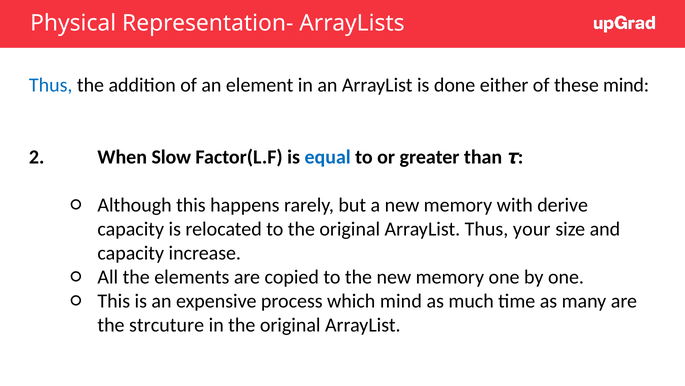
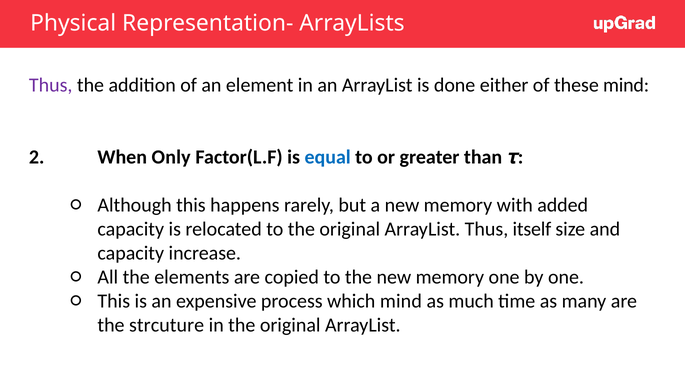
Thus colour: blue -> purple (51, 85)
Slow: Slow -> Only (171, 157)
derive: derive -> added (563, 205)
your: your -> itself (532, 229)
